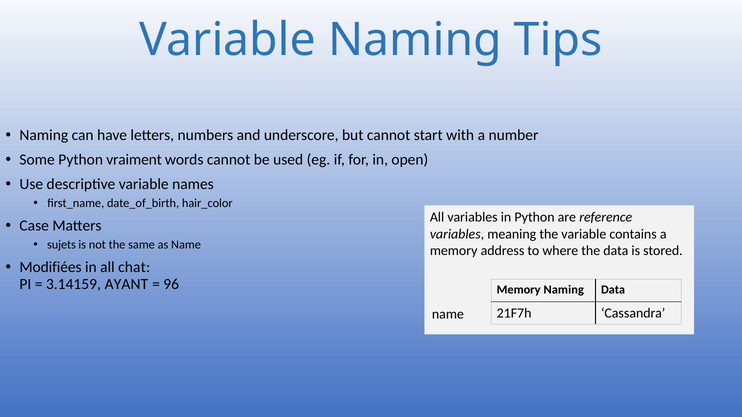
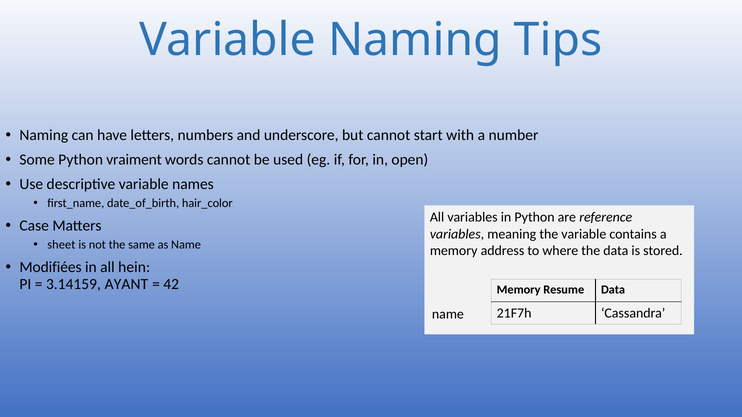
sujets: sujets -> sheet (61, 245)
chat: chat -> hein (134, 268)
96: 96 -> 42 (171, 284)
Memory Naming: Naming -> Resume (564, 290)
